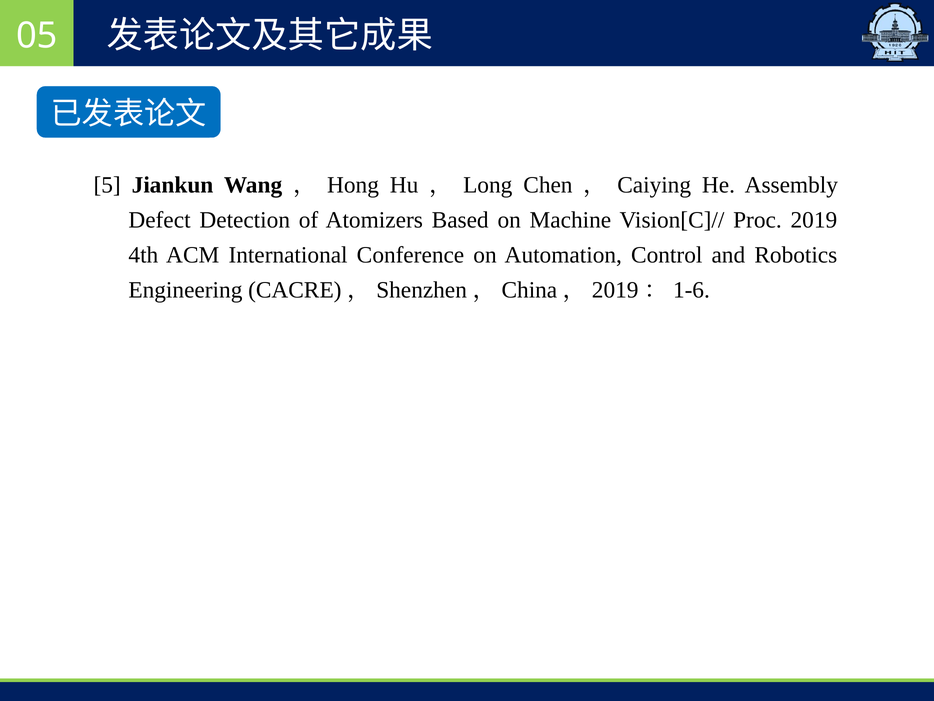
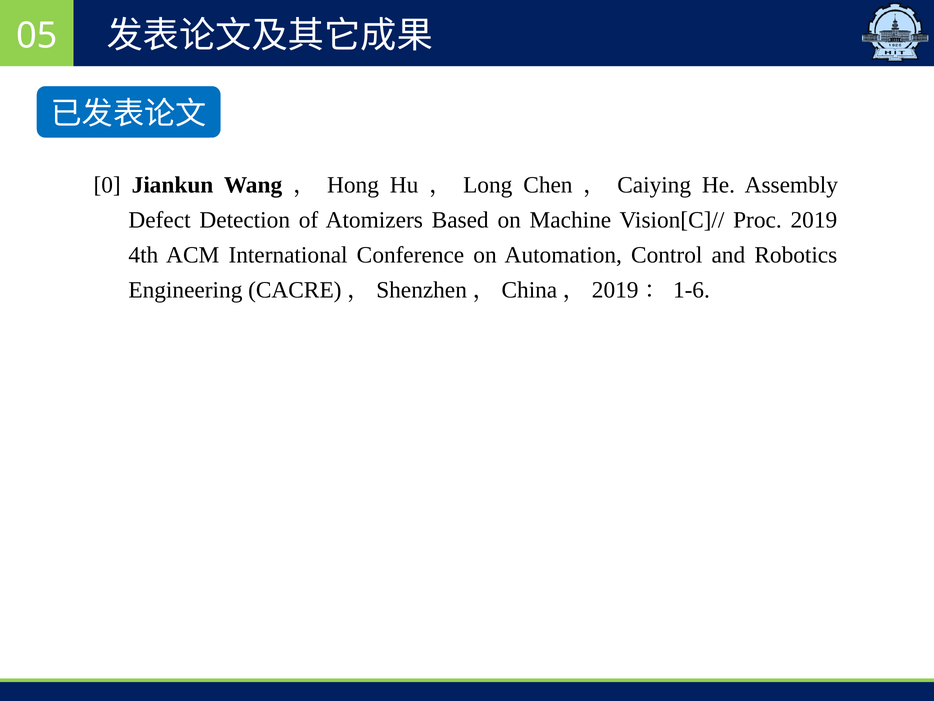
5: 5 -> 0 (107, 185)
